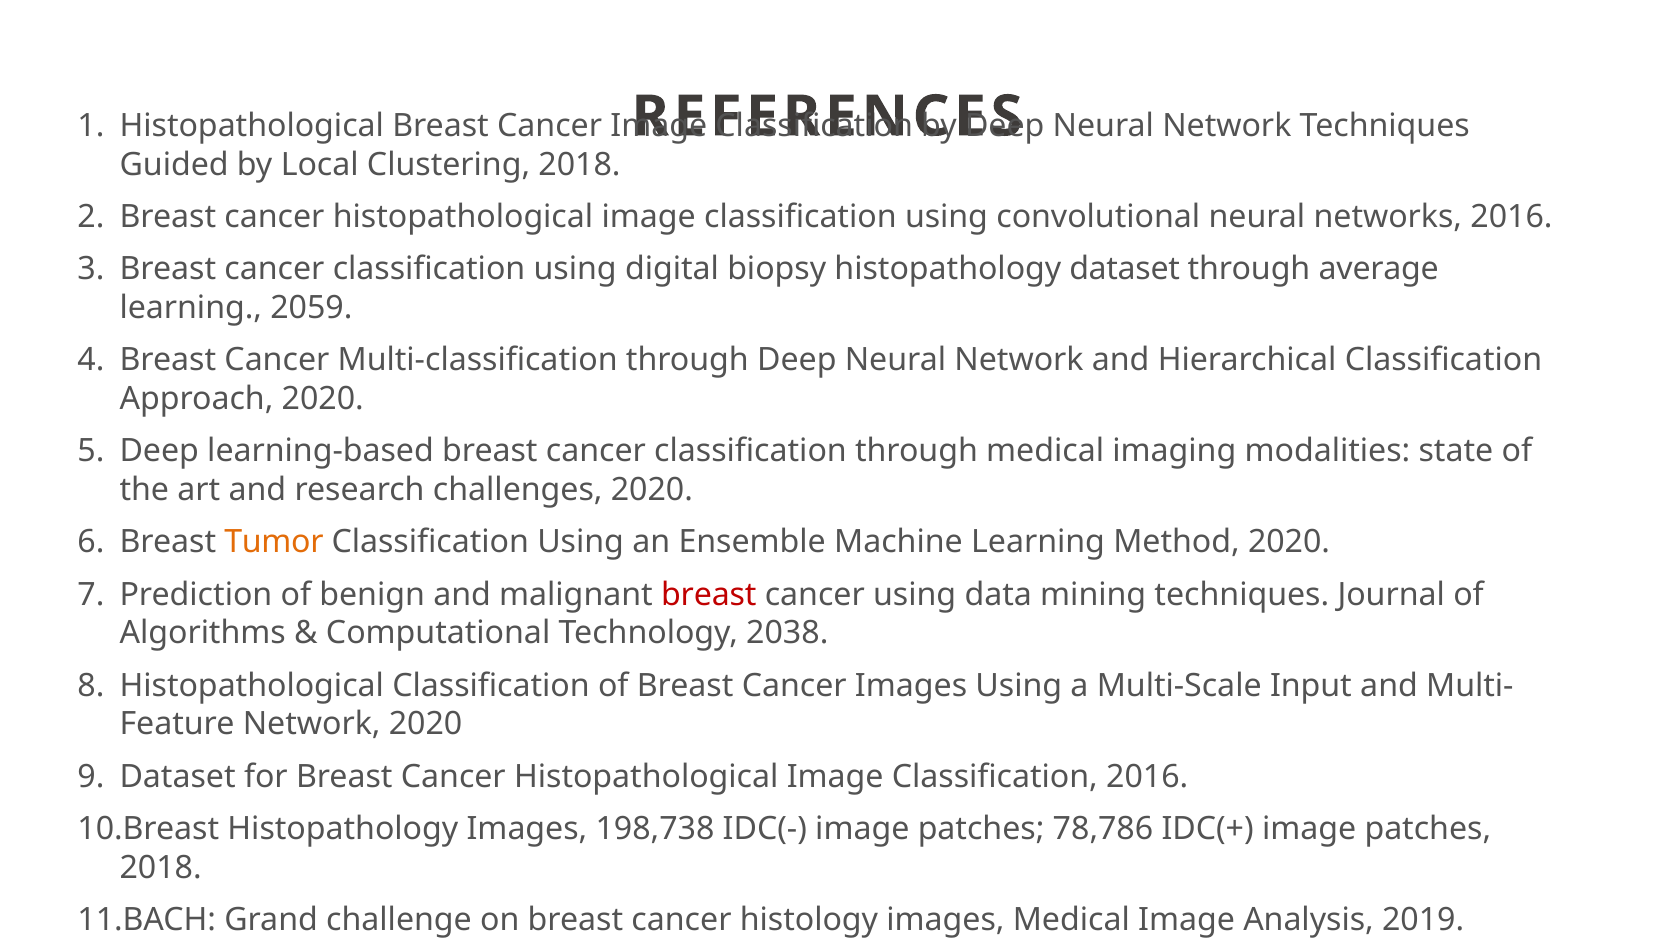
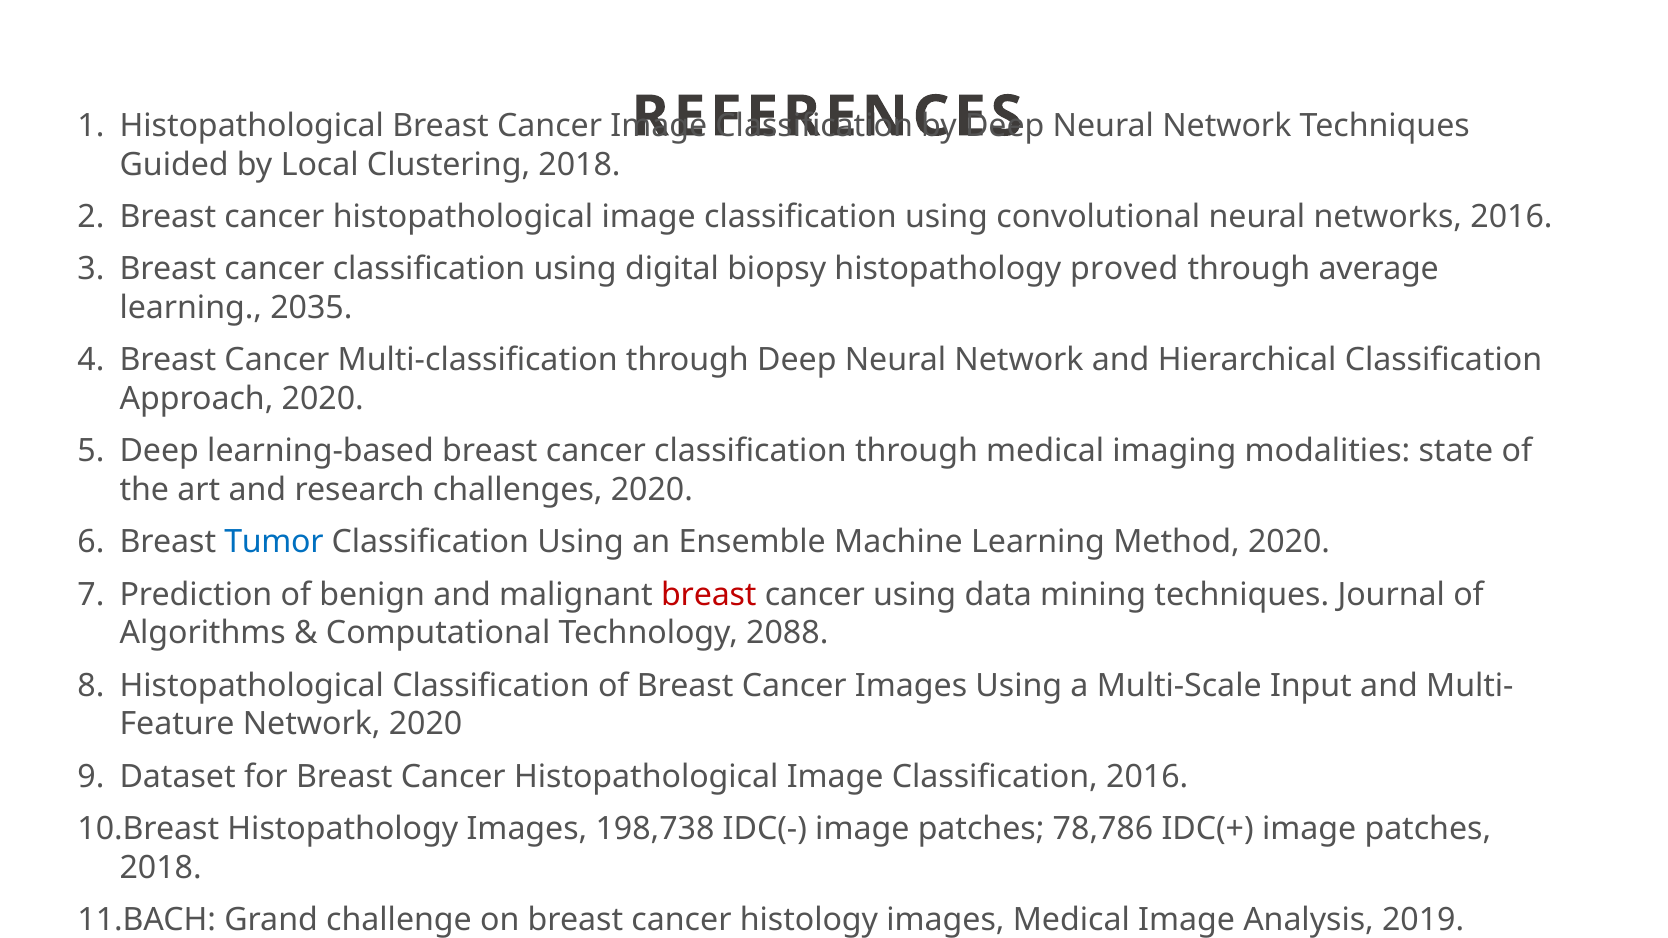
histopathology dataset: dataset -> proved (1124, 269)
2059: 2059 -> 2035 (311, 308)
Tumor colour: orange -> blue (274, 542)
2038: 2038 -> 2088 (787, 633)
